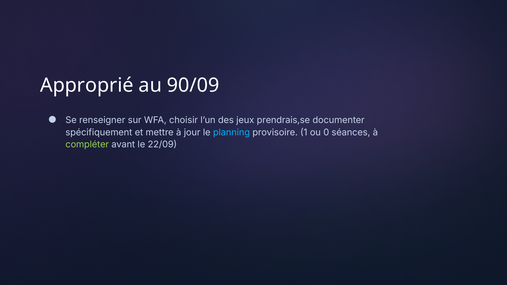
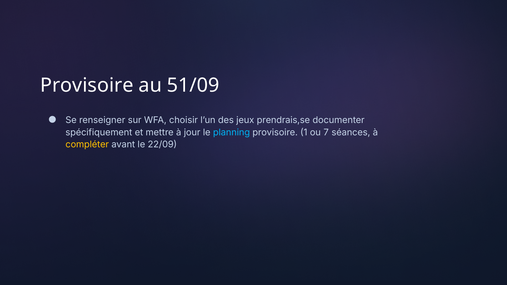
Approprié: Approprié -> Provisoire (87, 85)
90/09: 90/09 -> 51/09 (193, 85)
0: 0 -> 7 (326, 132)
compléter colour: light green -> yellow (87, 145)
